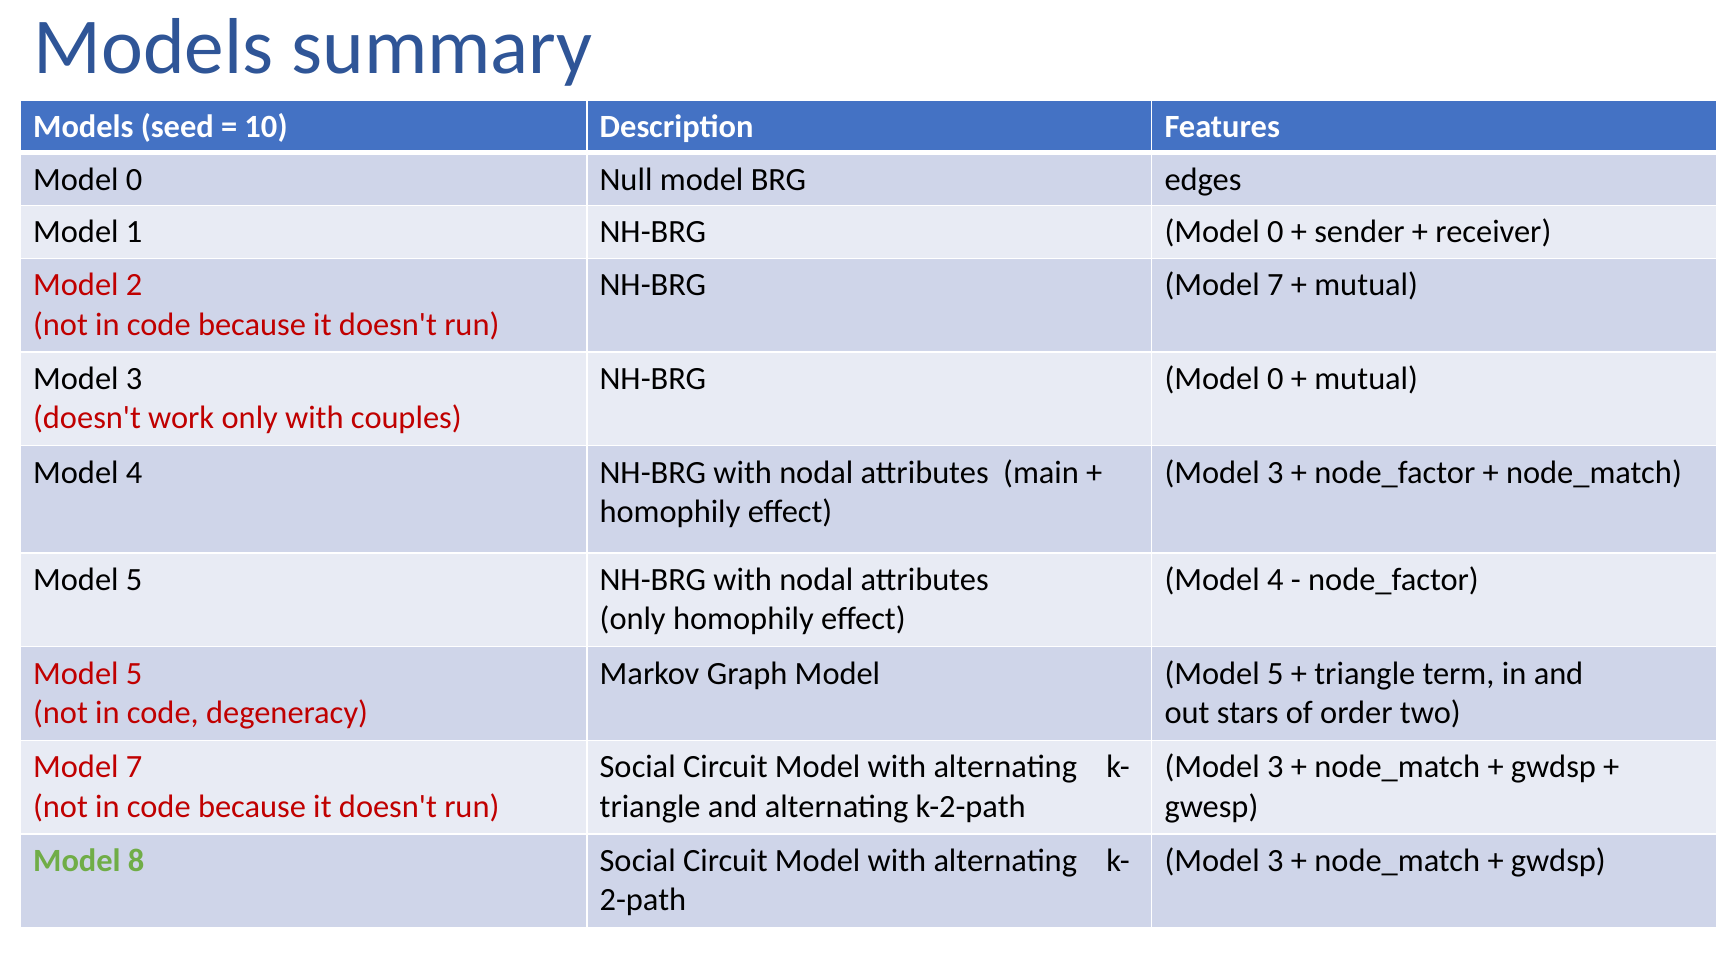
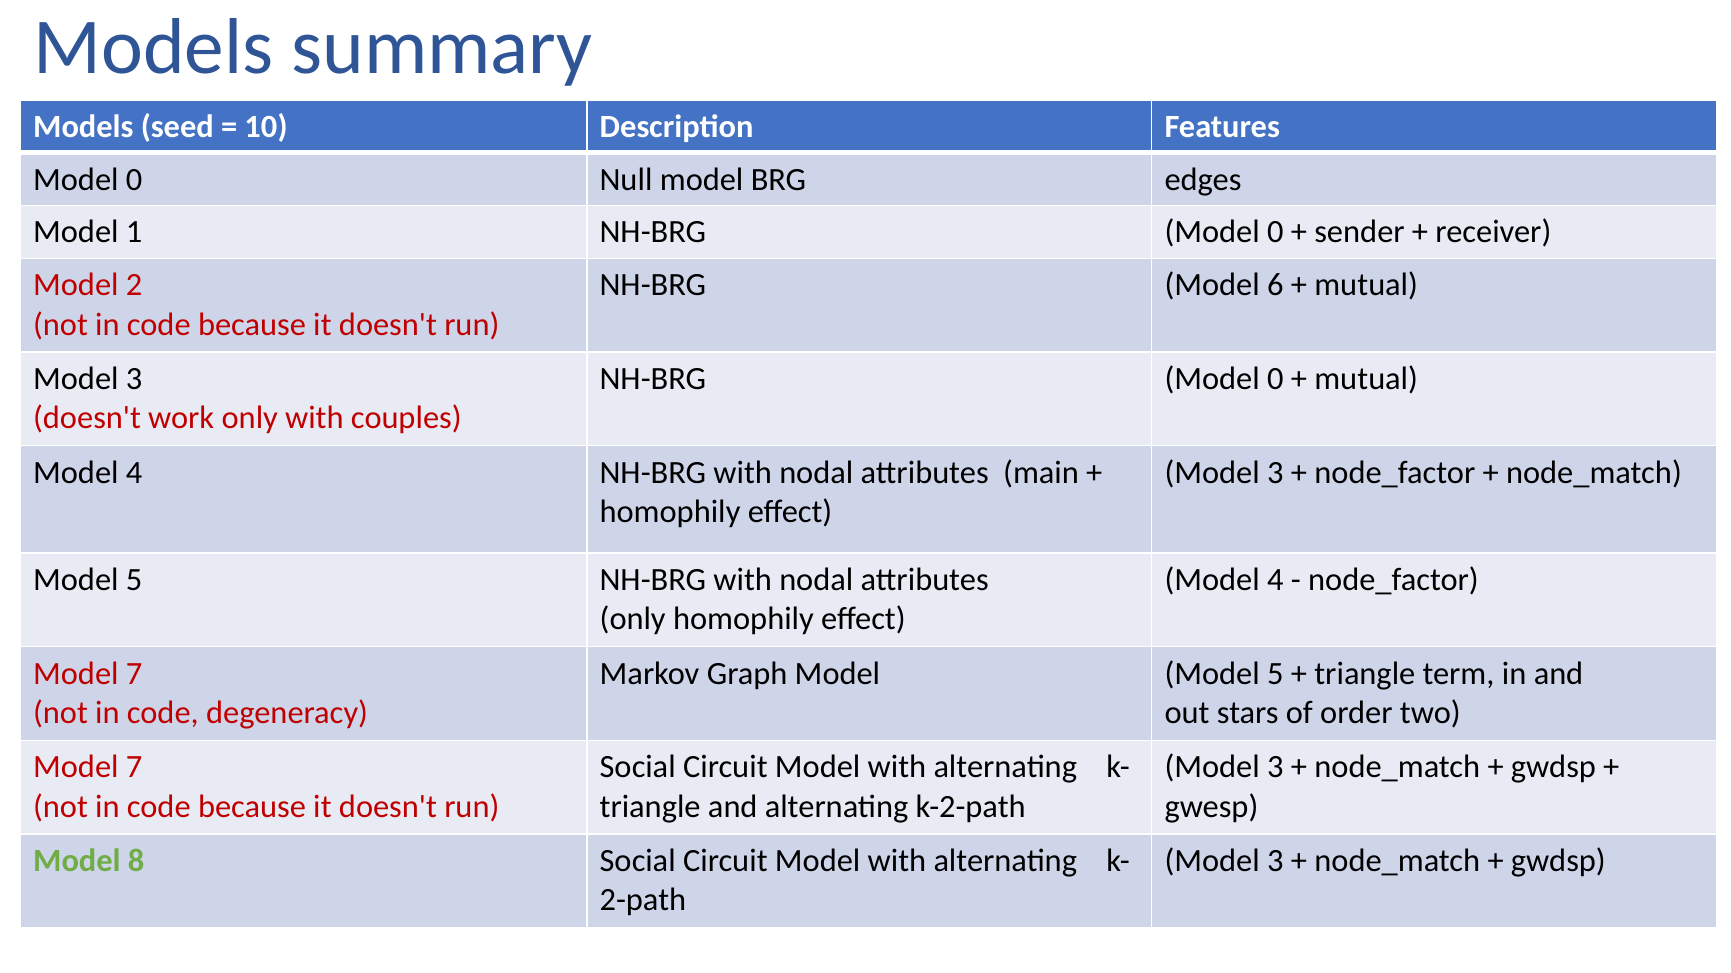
NH-BRG Model 7: 7 -> 6 (1275, 285)
5: 5 -> 7 (134, 674)
